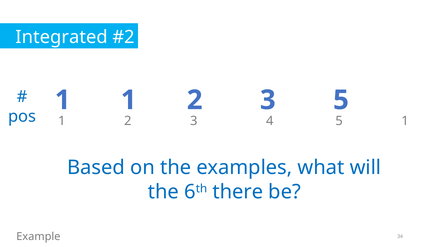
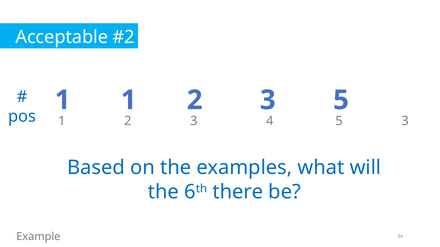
Integrated: Integrated -> Acceptable (62, 37)
1: 1 -> 3 (405, 121)
